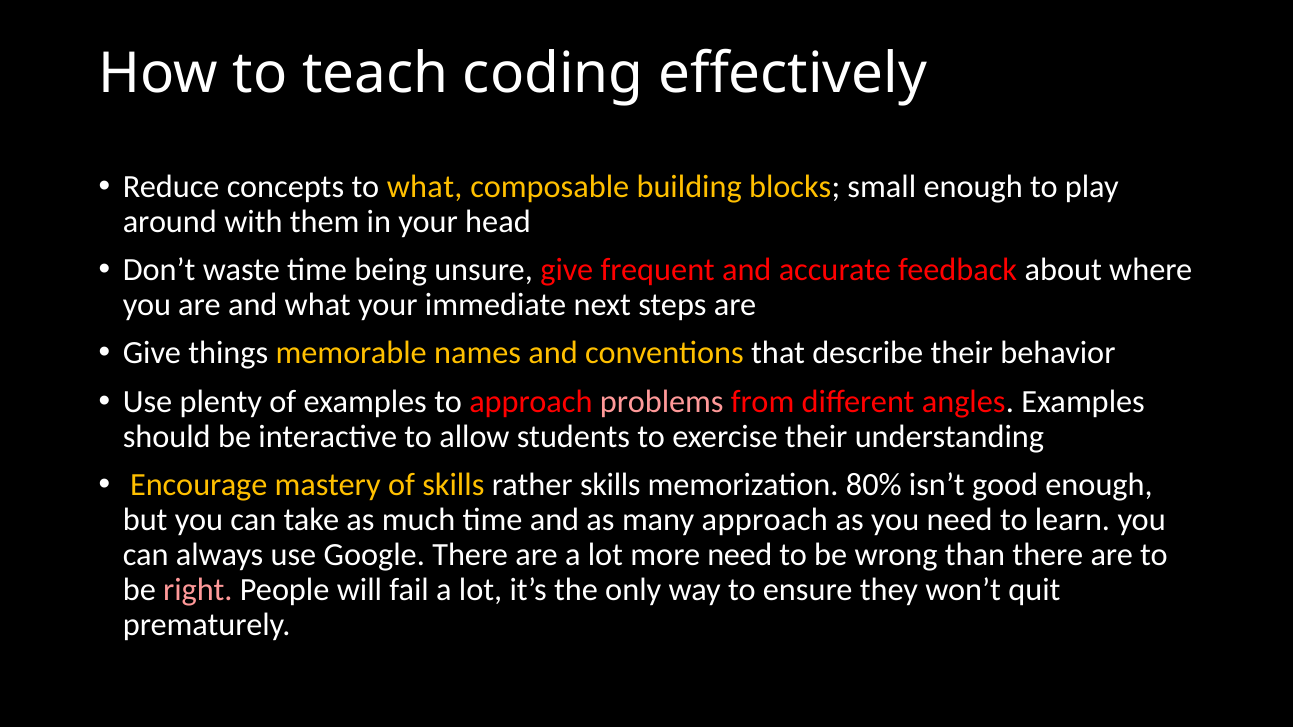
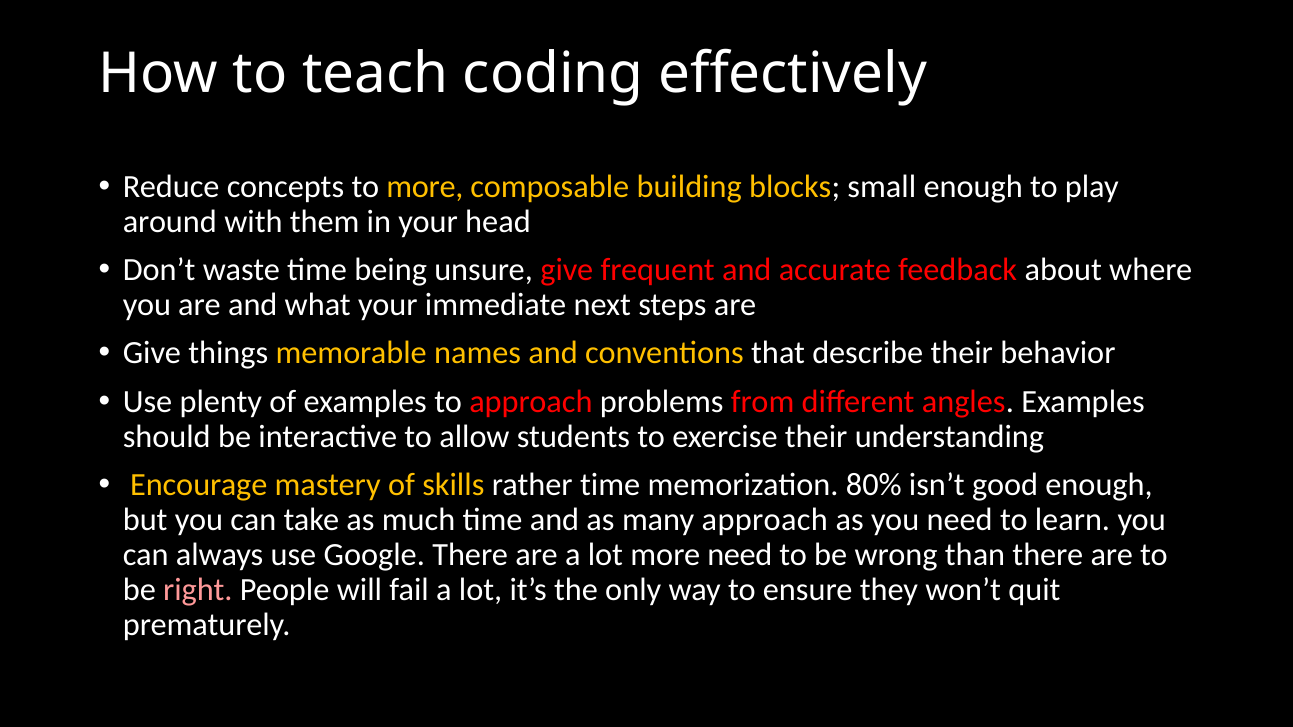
to what: what -> more (425, 187)
problems colour: pink -> white (662, 402)
rather skills: skills -> time (610, 485)
